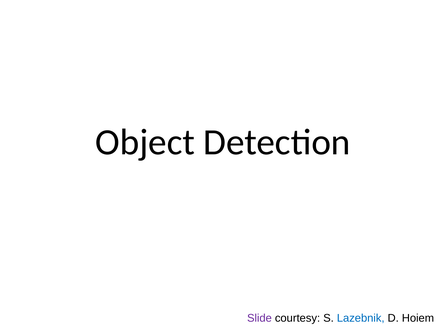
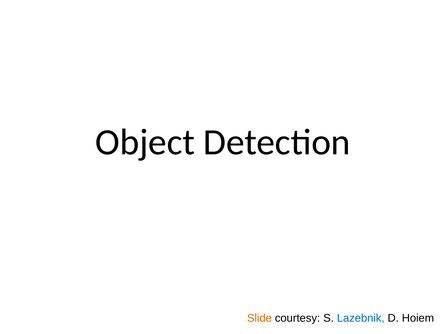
Slide colour: purple -> orange (259, 319)
